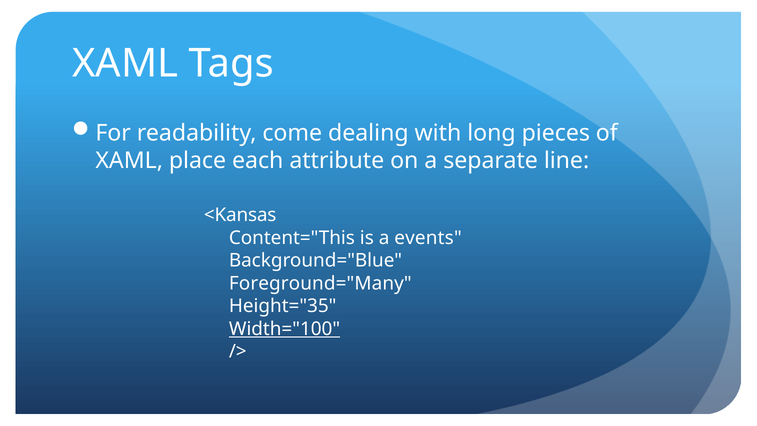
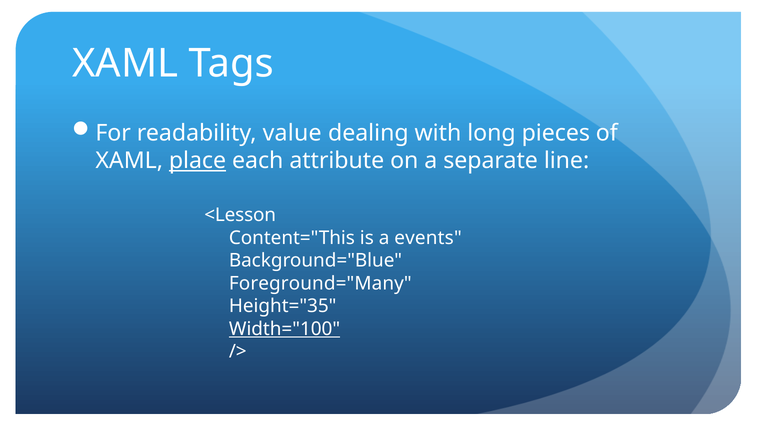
come: come -> value (292, 133)
place underline: none -> present (197, 161)
<Kansas: <Kansas -> <Lesson (240, 215)
